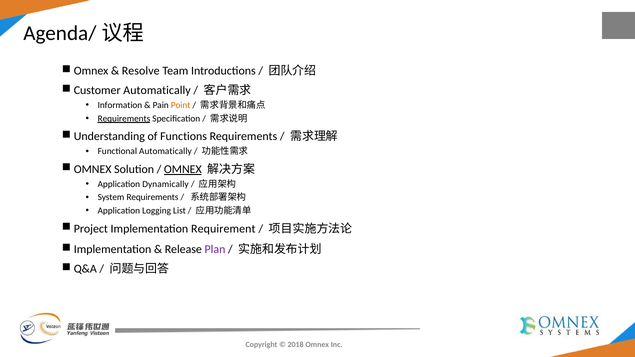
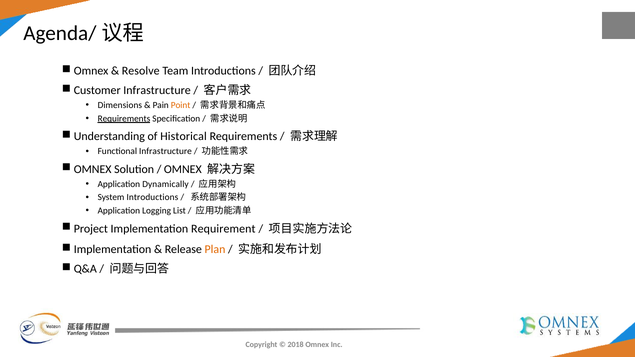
Automatically: Automatically -> Infrastructure (157, 91)
Information: Information -> Dimensions (120, 105)
Functions: Functions -> Historical (184, 137)
Functional Automatically: Automatically -> Infrastructure (165, 151)
OMNEX underline: present -> none (183, 169)
System Requirements: Requirements -> Introductions (152, 197)
Plan colour: purple -> orange (215, 250)
